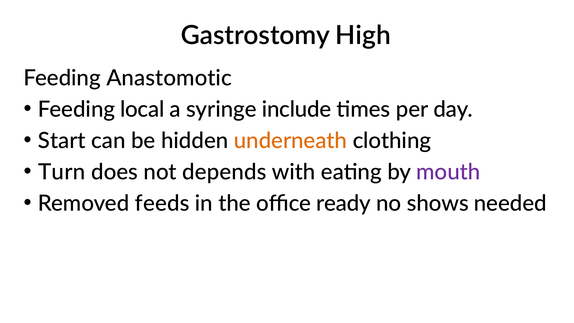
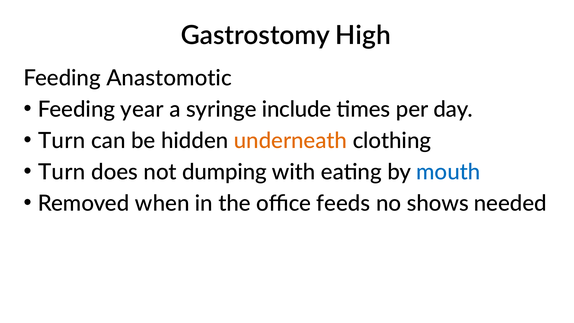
local: local -> year (142, 109)
Start: Start -> Turn (62, 141)
depends: depends -> dumping (224, 172)
mouth colour: purple -> blue (448, 172)
feeds: feeds -> when (162, 203)
ready: ready -> feeds (343, 203)
